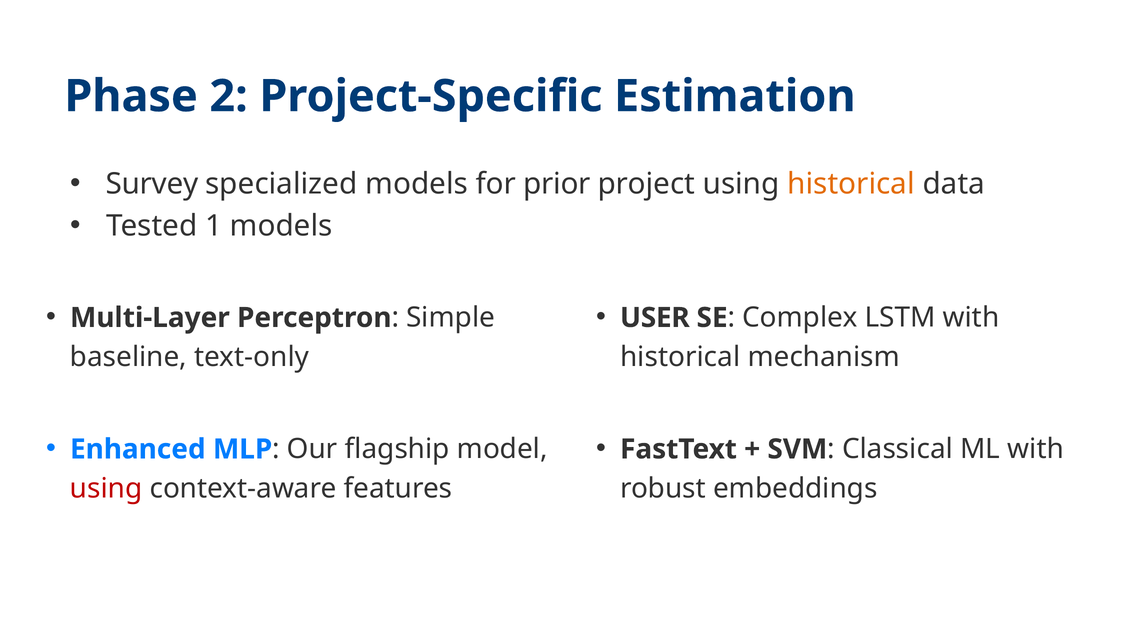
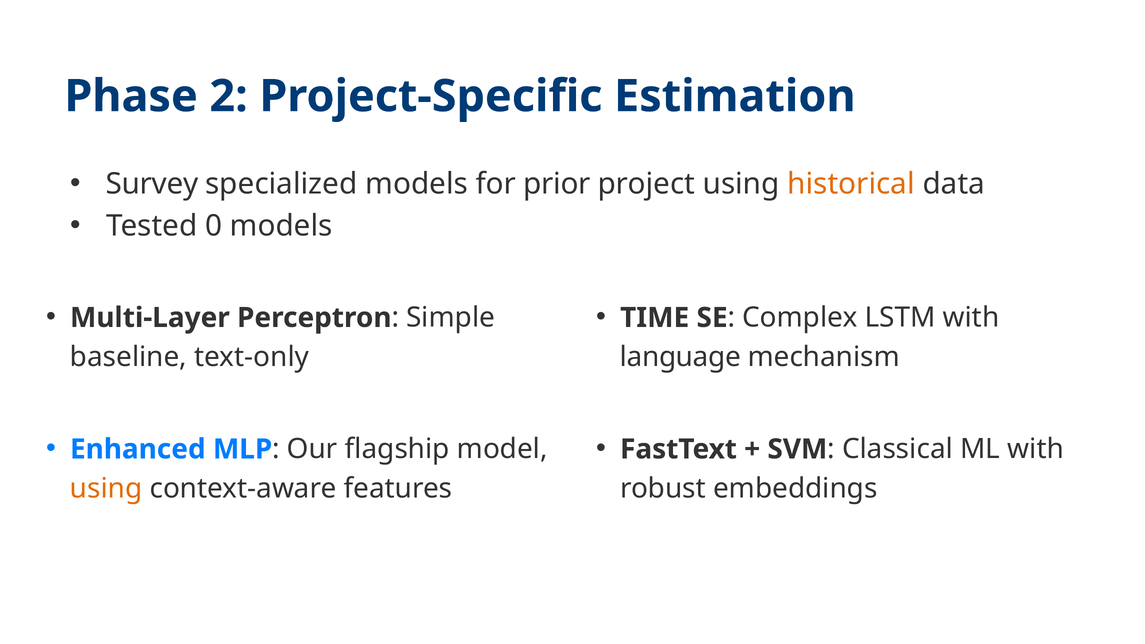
1: 1 -> 0 (214, 226)
USER: USER -> TIME (655, 318)
historical: historical -> language (680, 357)
using colour: red -> orange (106, 488)
